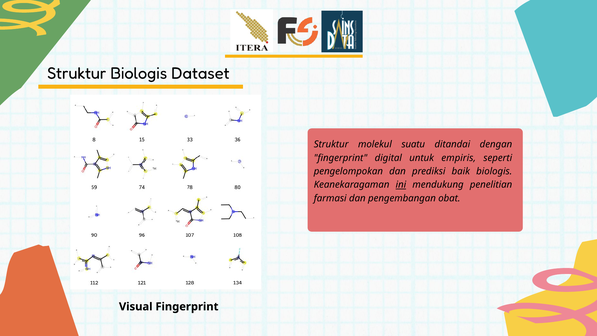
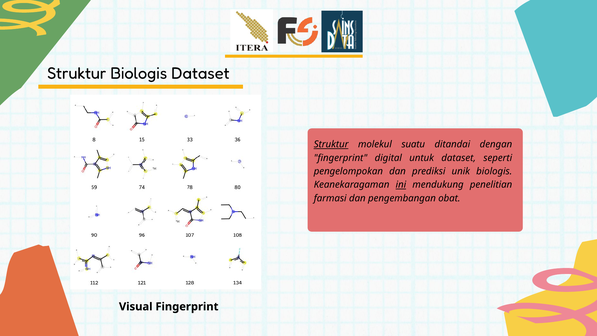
Struktur underline: none -> present (331, 144)
untuk empiris: empiris -> dataset (459, 158)
baik: baik -> unik (461, 171)
